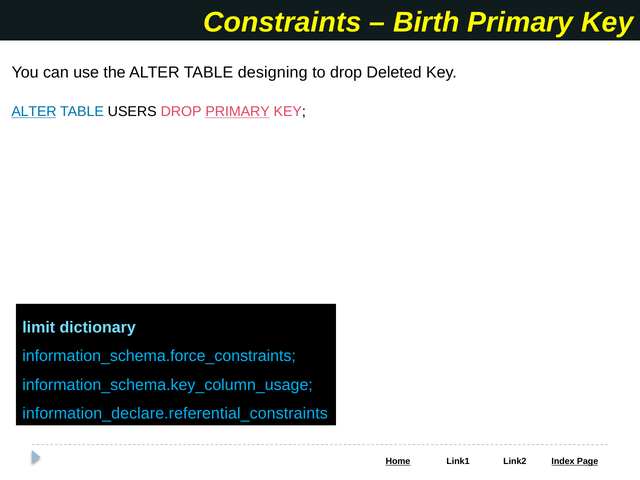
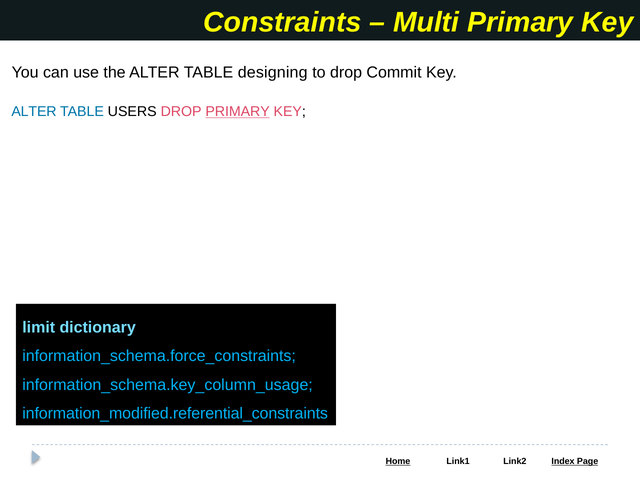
Birth: Birth -> Multi (426, 22)
Deleted: Deleted -> Commit (394, 73)
ALTER underline: present -> none (34, 112)
information_declare.referential_constraints: information_declare.referential_constraints -> information_modified.referential_constraints (175, 414)
